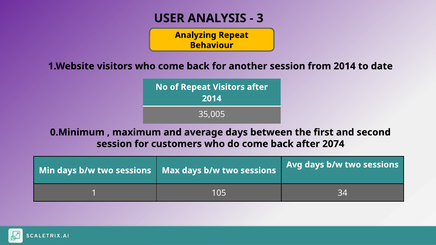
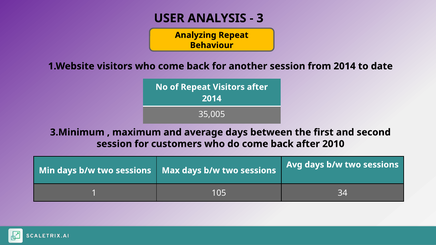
0.Minimum: 0.Minimum -> 3.Minimum (77, 132)
2074: 2074 -> 2010 (333, 144)
